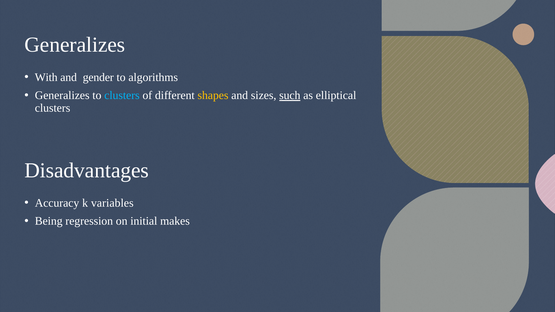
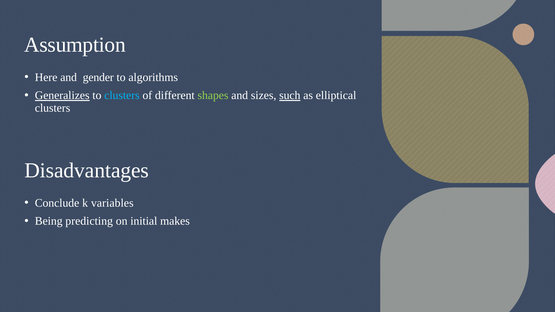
Generalizes: Generalizes -> Assumption (75, 45)
With: With -> Here (46, 77)
Generalizes underline: none -> present (62, 96)
shapes colour: yellow -> light green (213, 96)
Accuracy: Accuracy -> Conclude (57, 203)
regression: regression -> predicting (89, 221)
